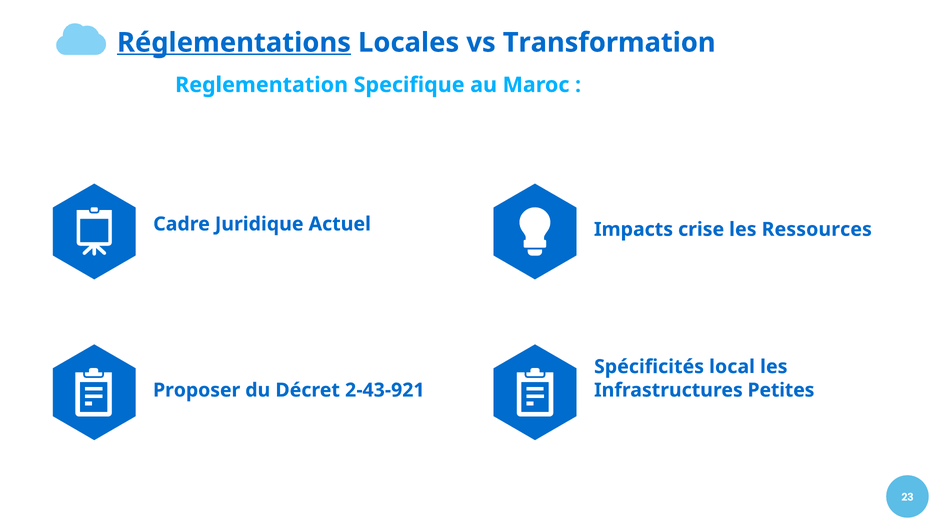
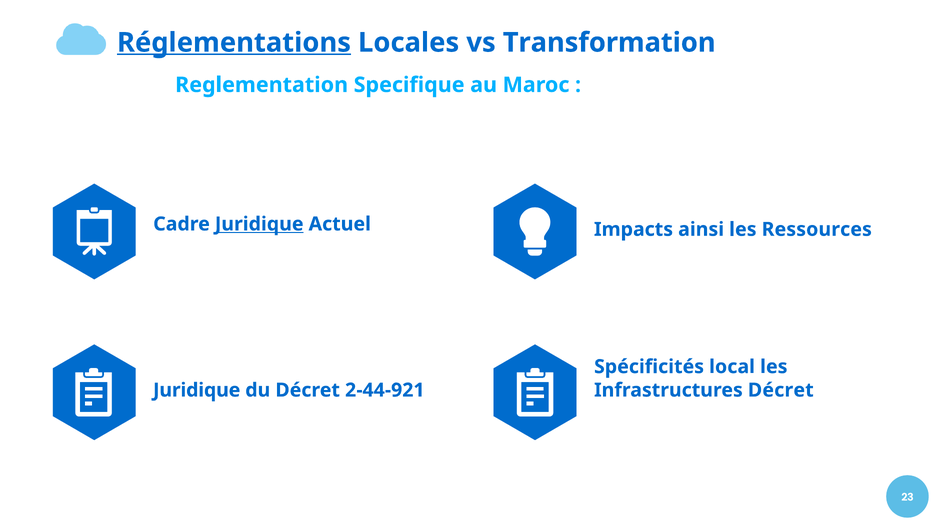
Juridique underline: none -> present (259, 224)
crise: crise -> ainsi (701, 229)
Proposer: Proposer -> Juridique (197, 390)
2-43-921: 2-43-921 -> 2-44-921 (385, 390)
Infrastructures Petites: Petites -> Décret (781, 390)
